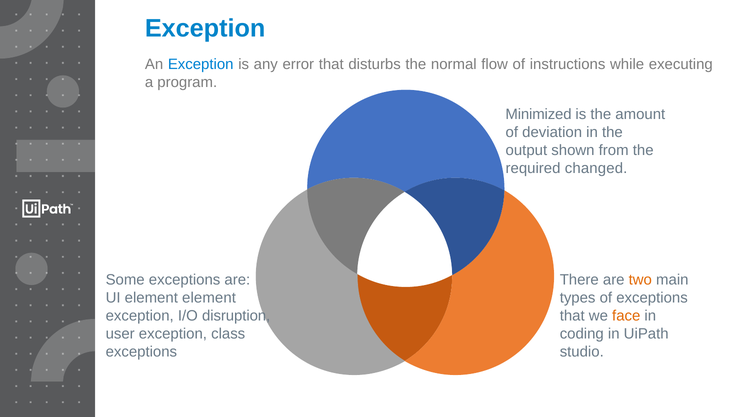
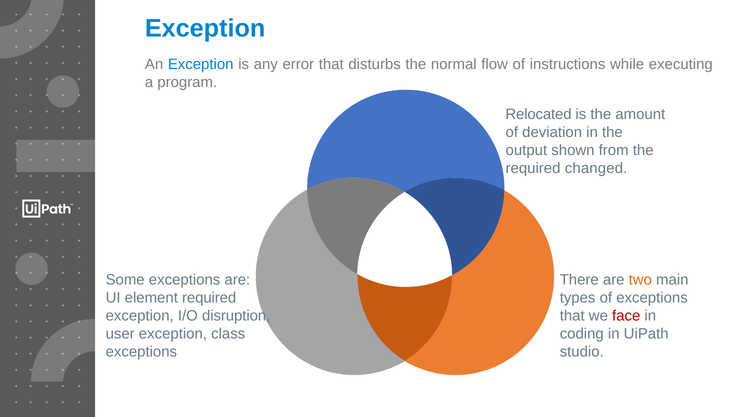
Minimized: Minimized -> Relocated (539, 114)
element element: element -> required (209, 297)
face colour: orange -> red (626, 315)
